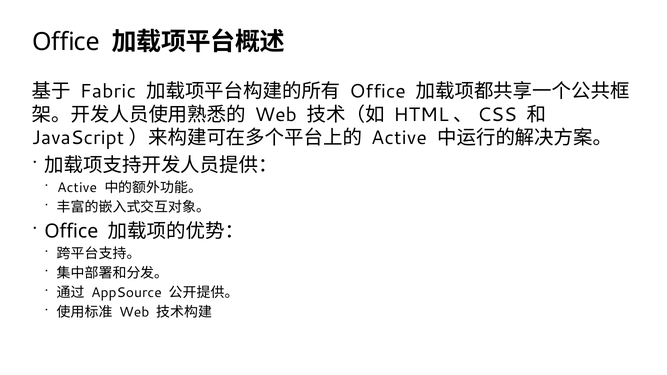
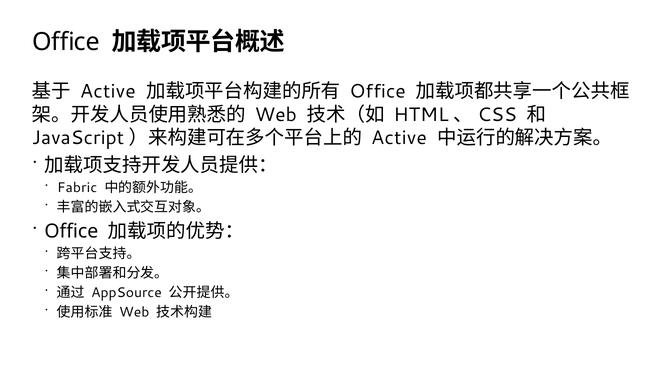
Fabric: Fabric -> Active (108, 92)
Active: Active -> Fabric (77, 188)
